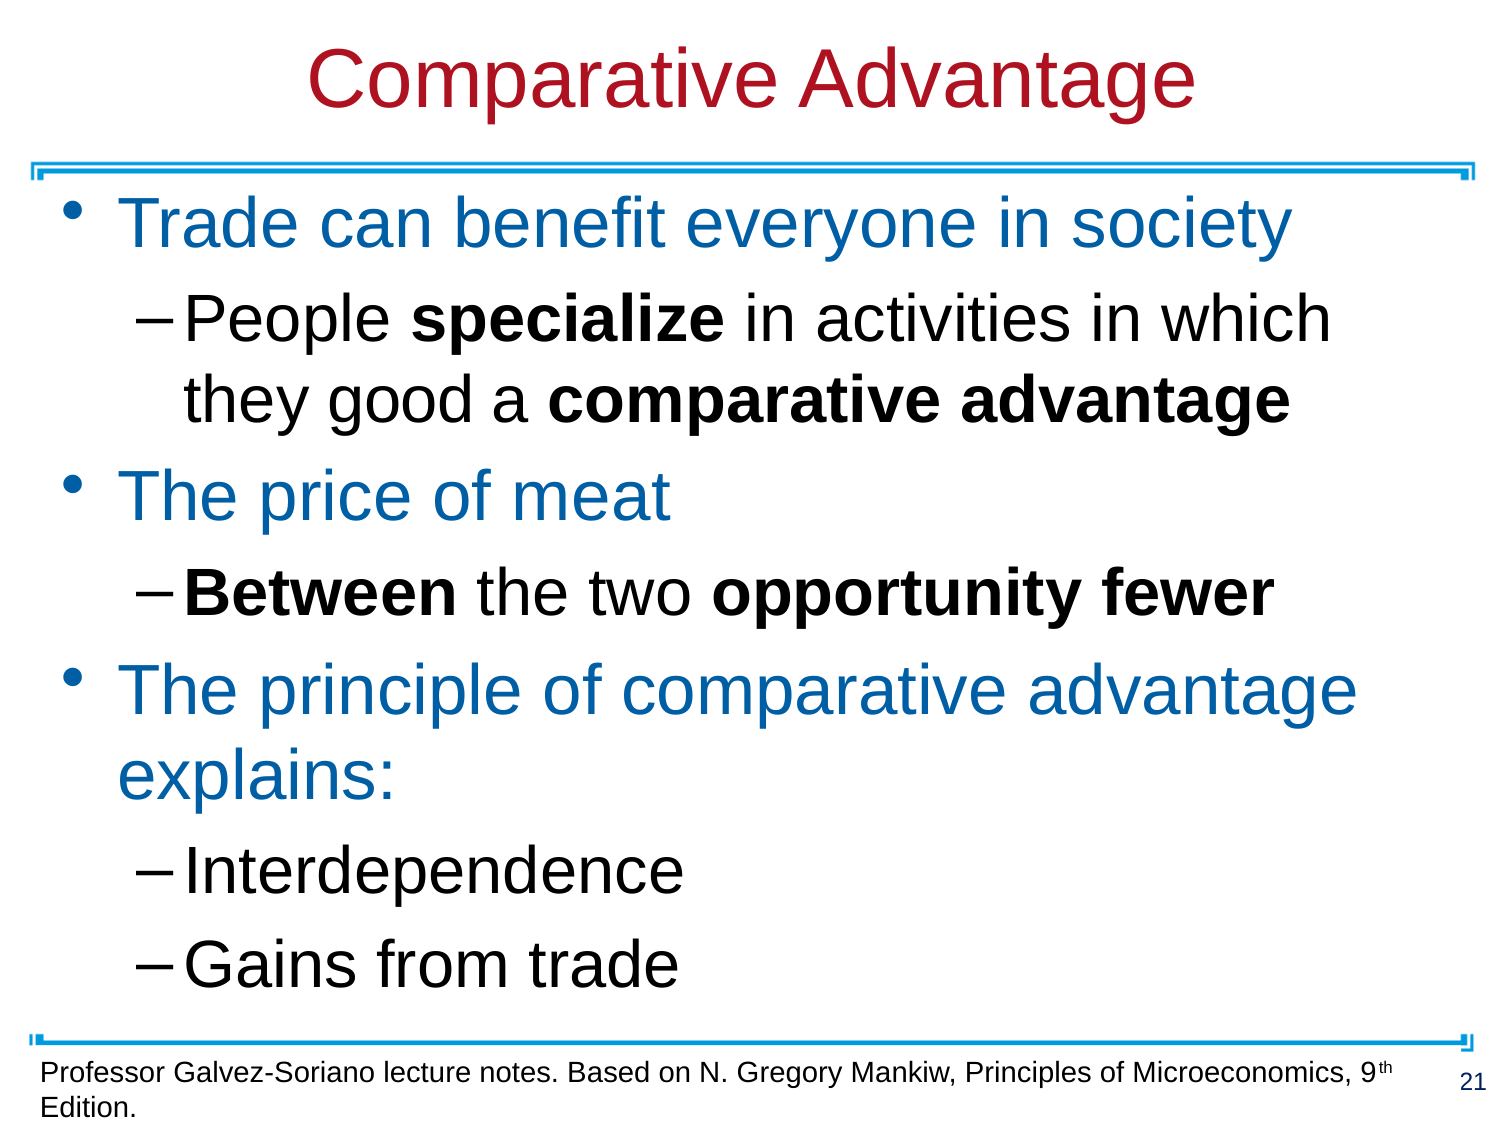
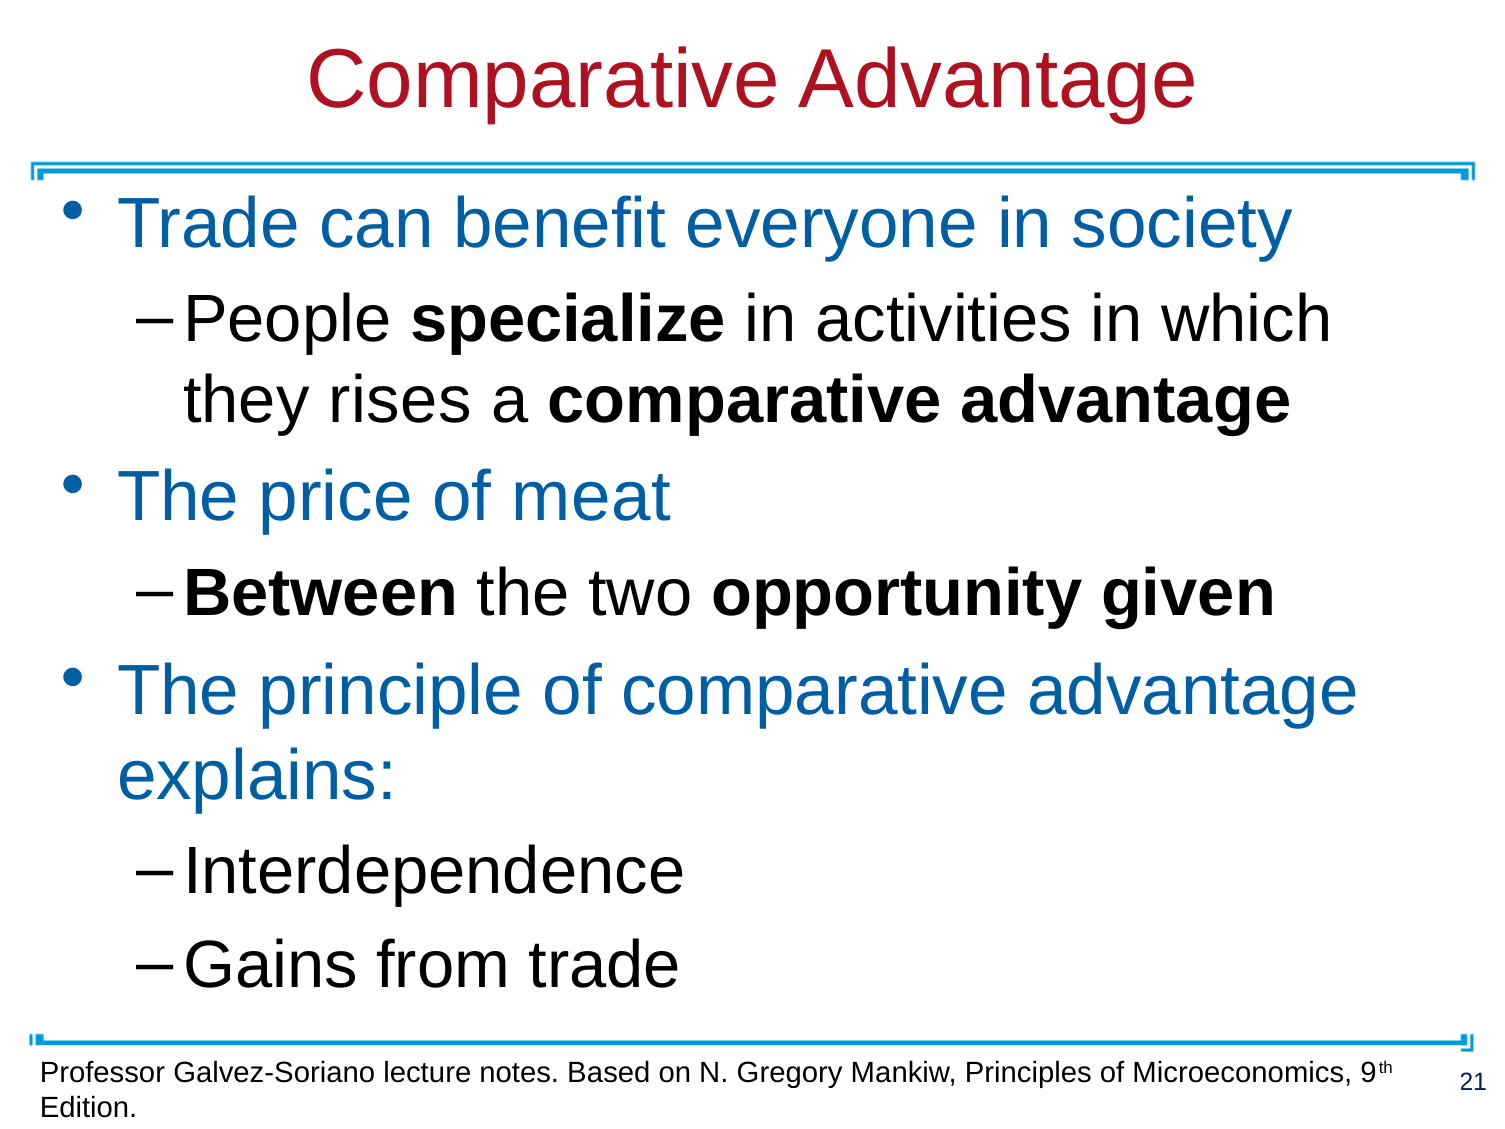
good: good -> rises (400, 400)
fewer: fewer -> given (1188, 593)
